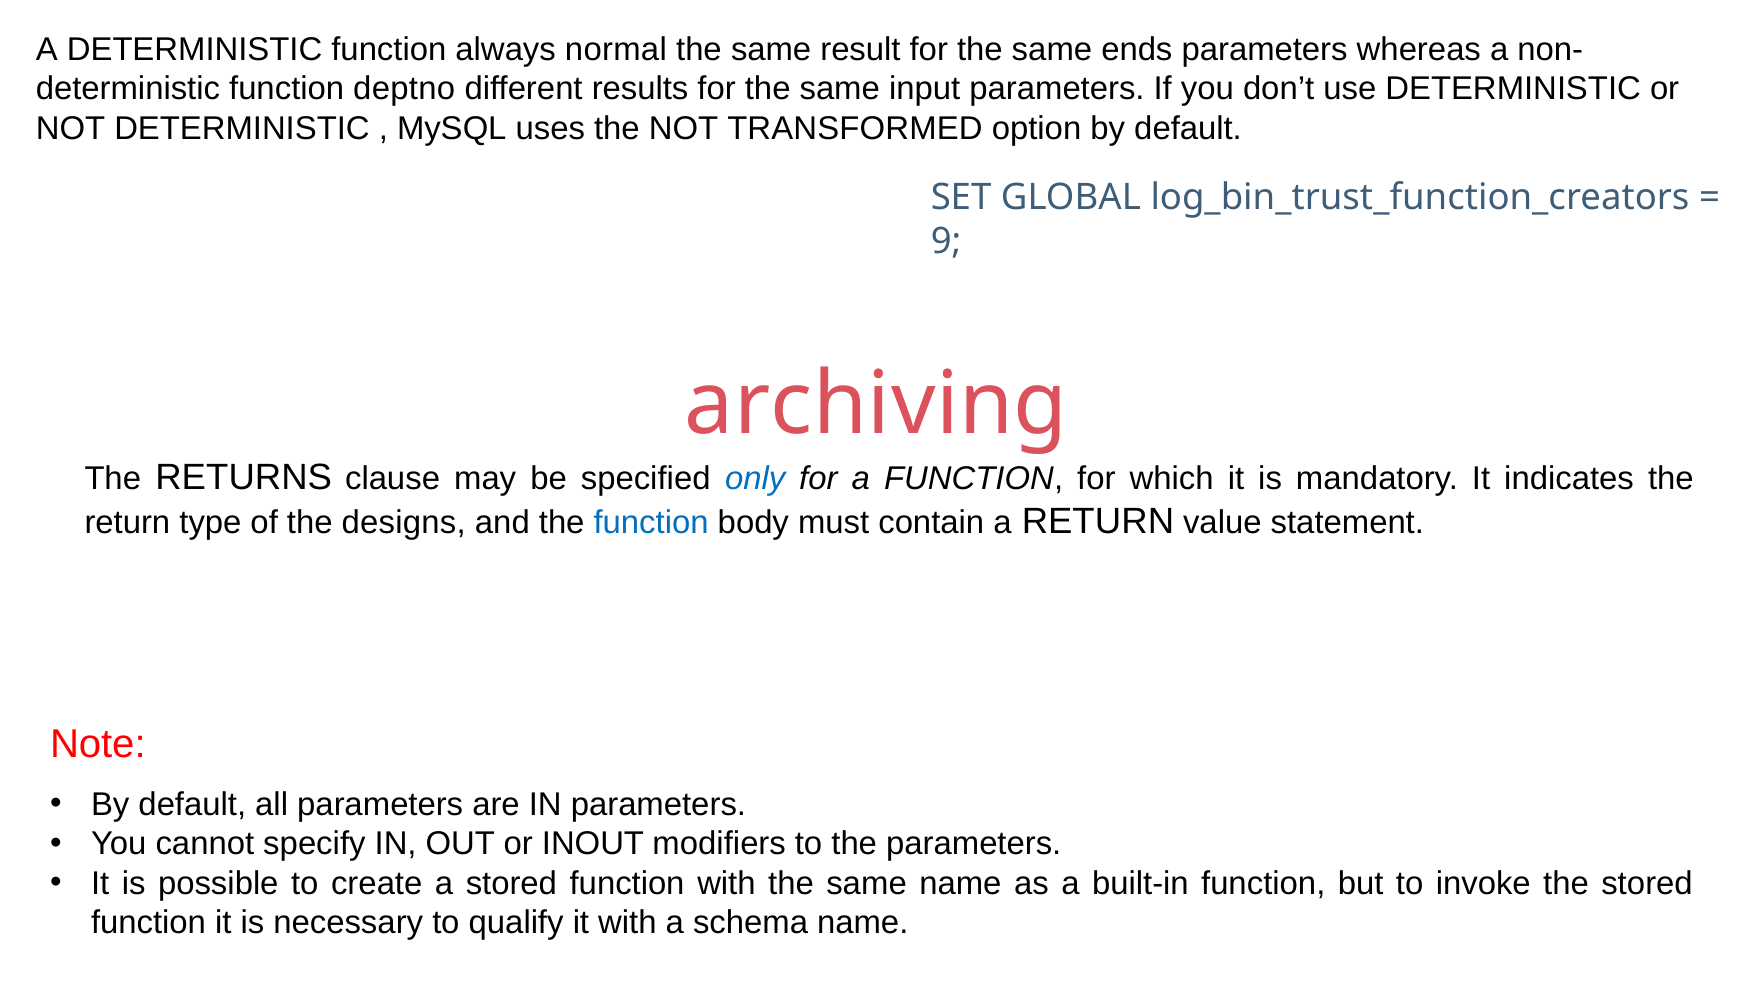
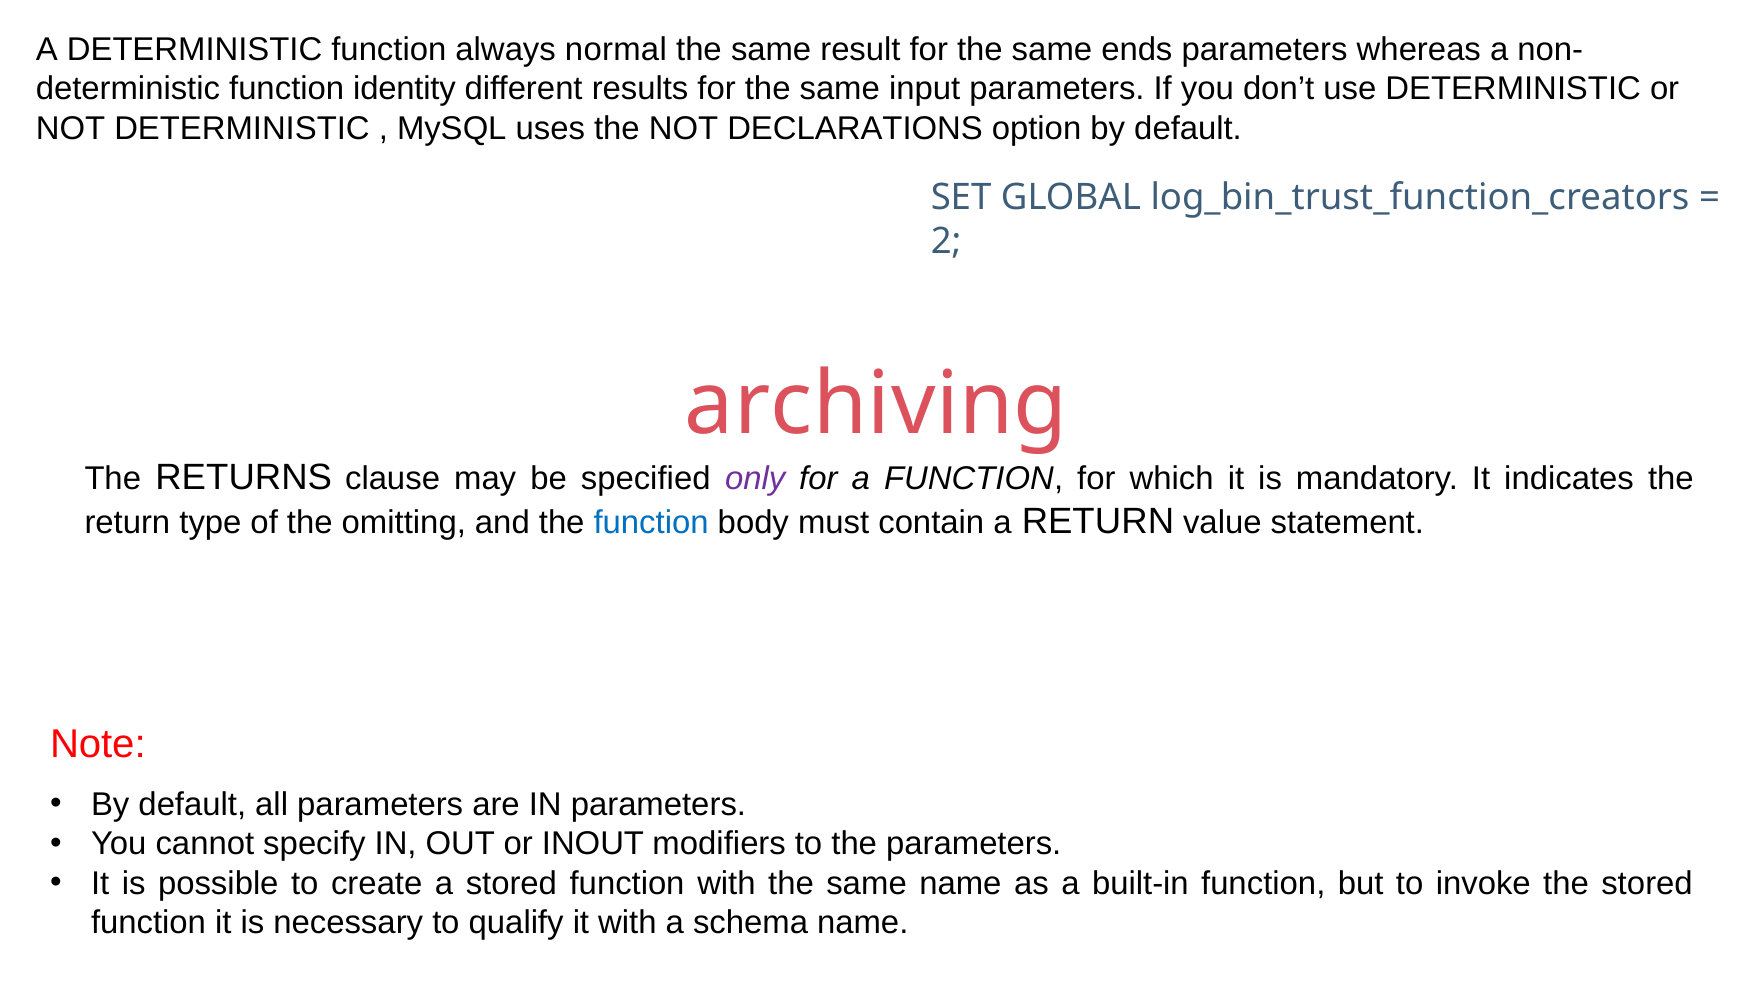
deptno: deptno -> identity (404, 89)
TRANSFORMED: TRANSFORMED -> DECLARATIONS (855, 129)
9: 9 -> 2 (946, 241)
only colour: blue -> purple (755, 478)
designs: designs -> omitting (404, 522)
